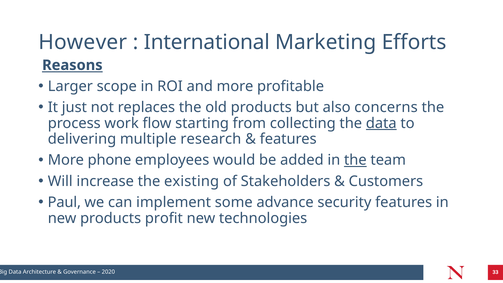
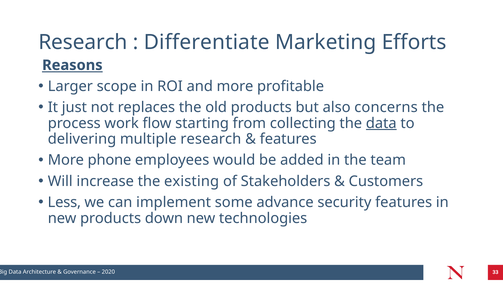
However: However -> Research (83, 42)
International: International -> Differentiate (207, 42)
the underline: present -> none (355, 160)
Paul: Paul -> Less (64, 202)
profit: profit -> down (164, 218)
